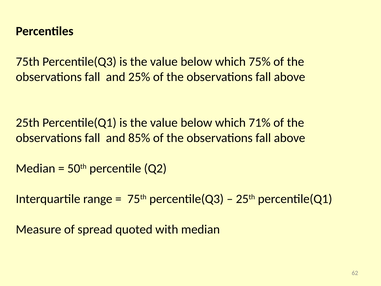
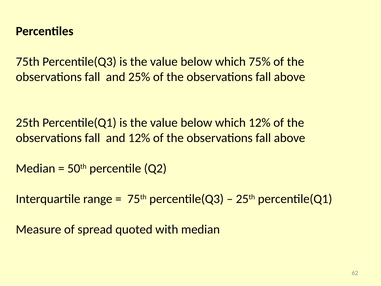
which 71%: 71% -> 12% (260, 123)
and 85%: 85% -> 12% (139, 138)
